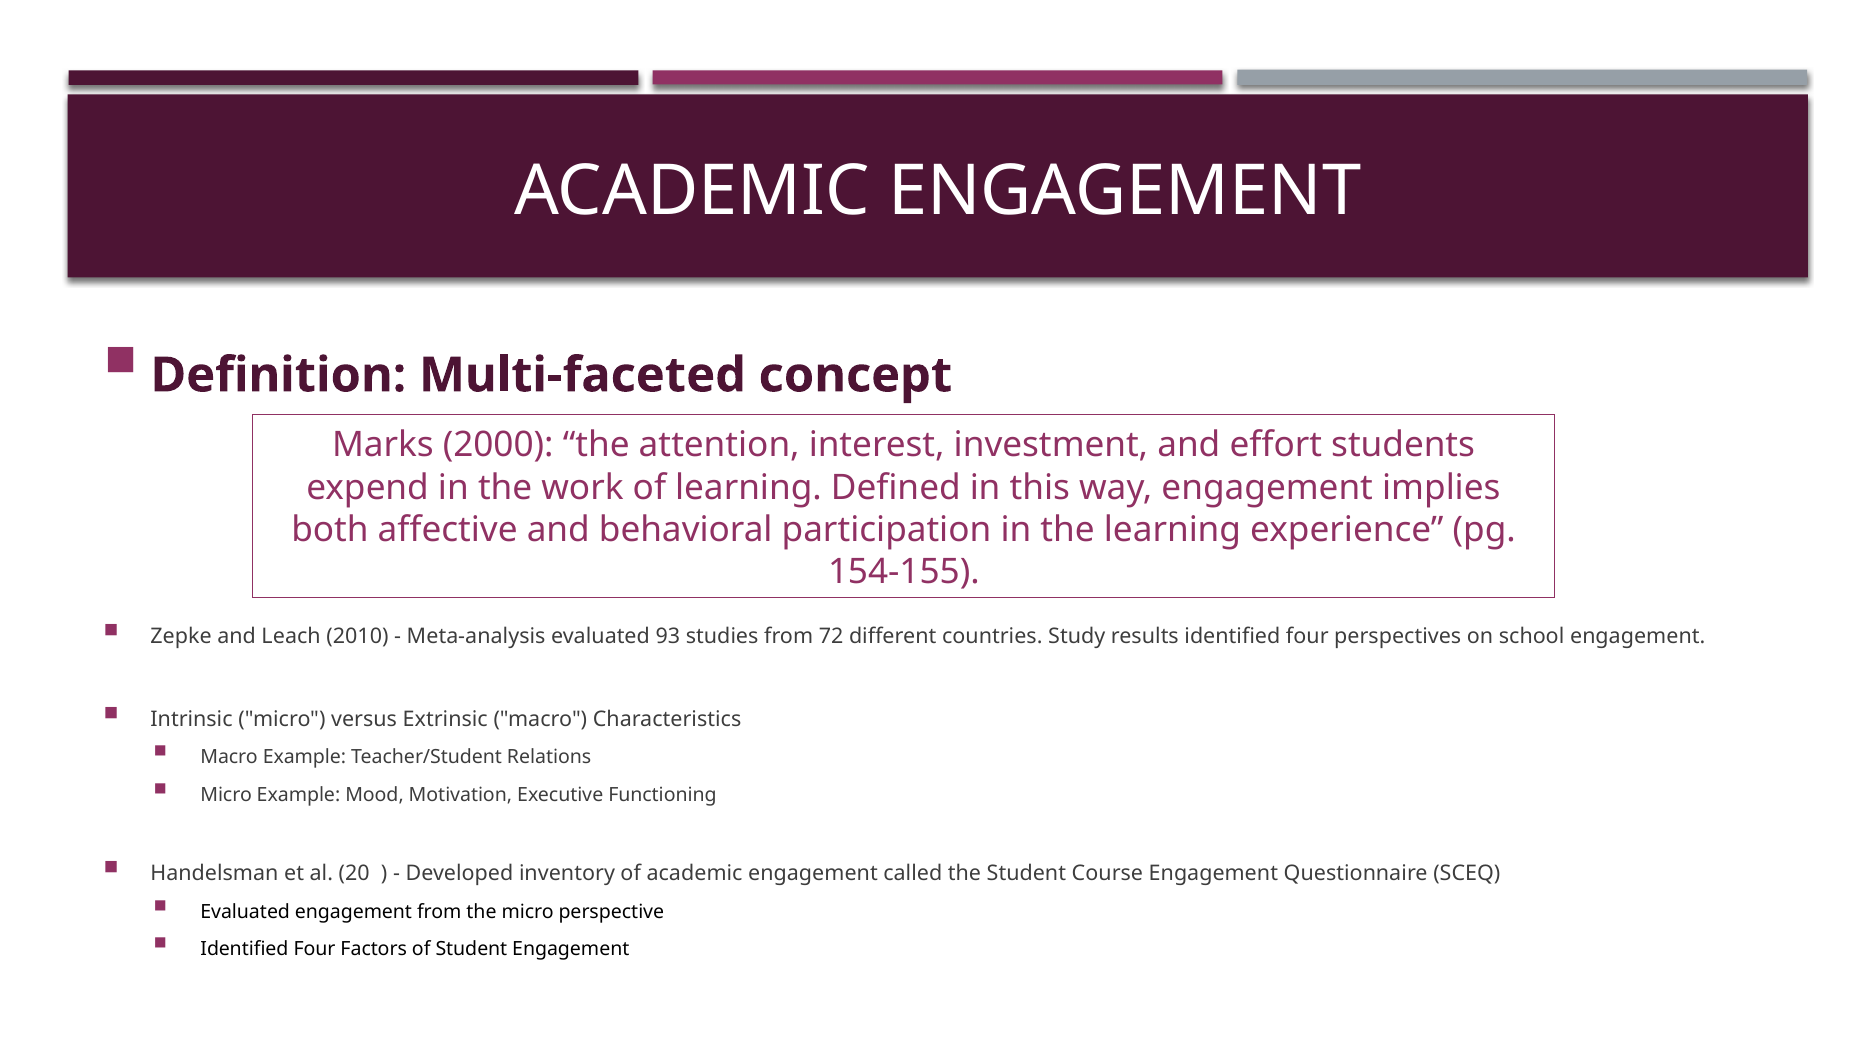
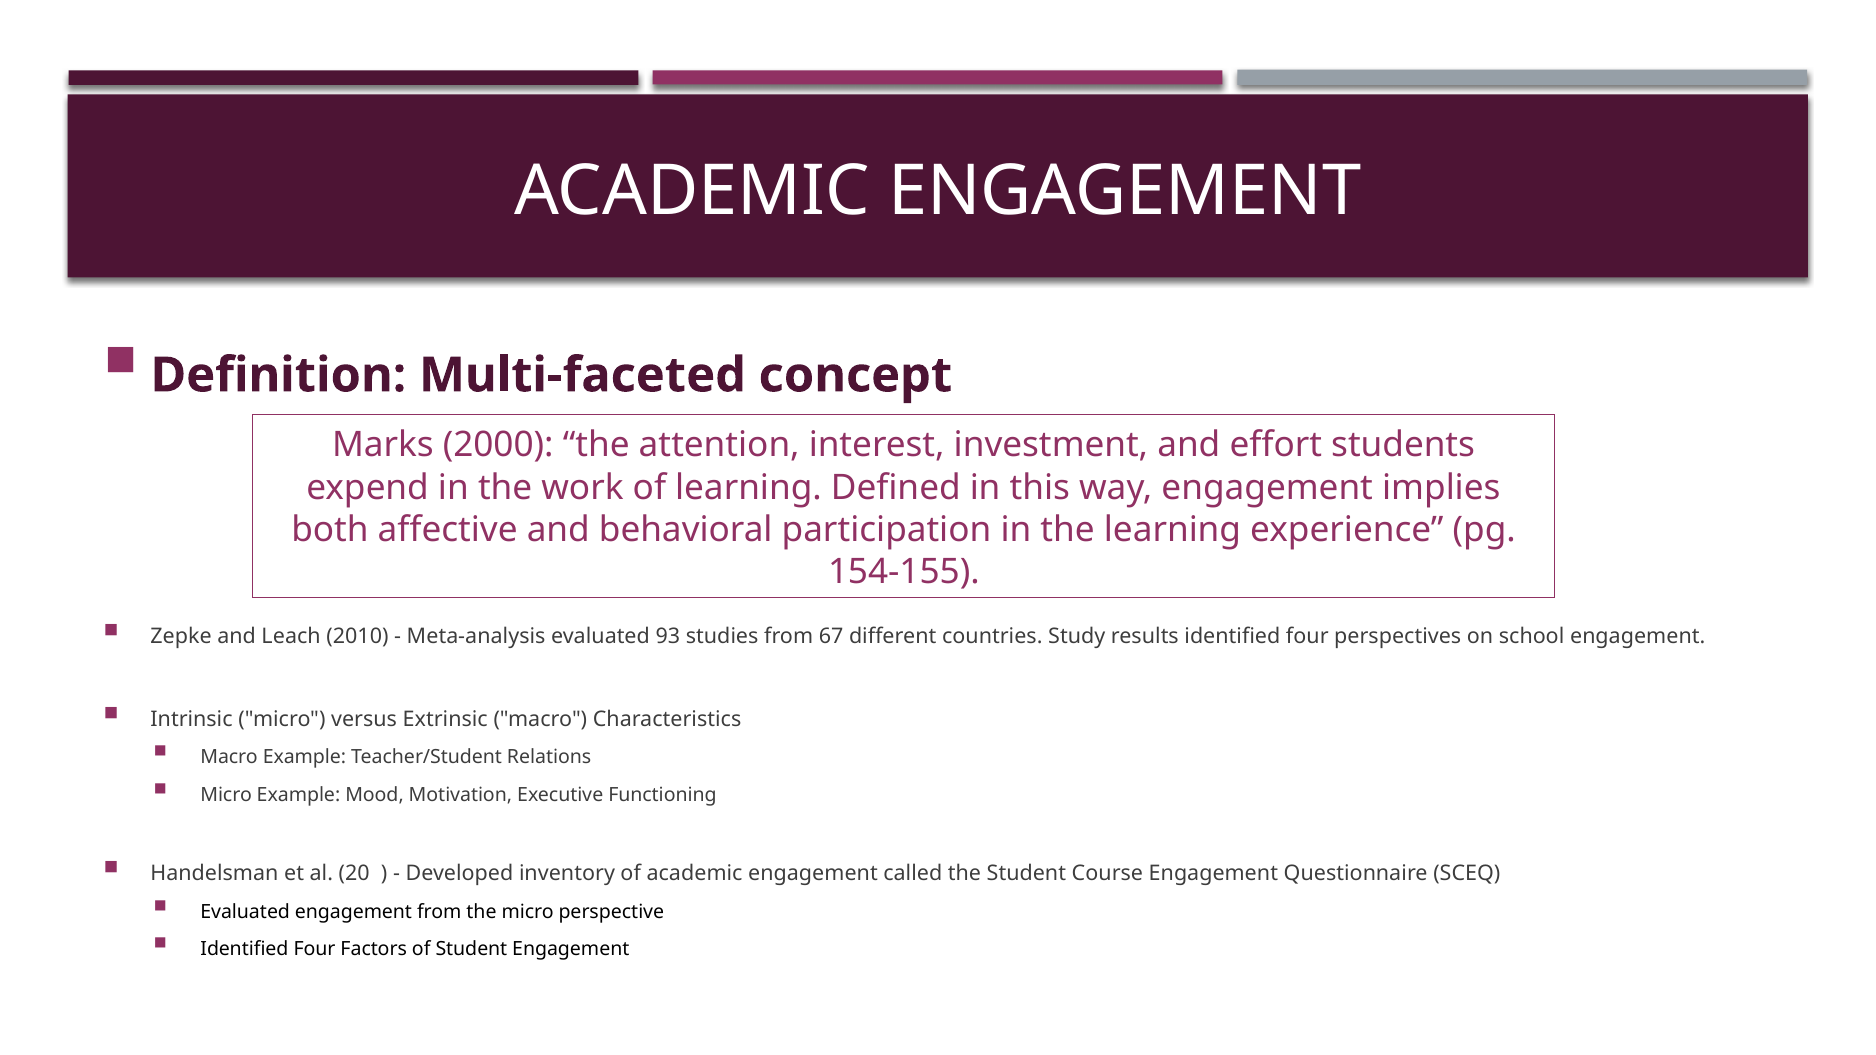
72: 72 -> 67 (831, 637)
